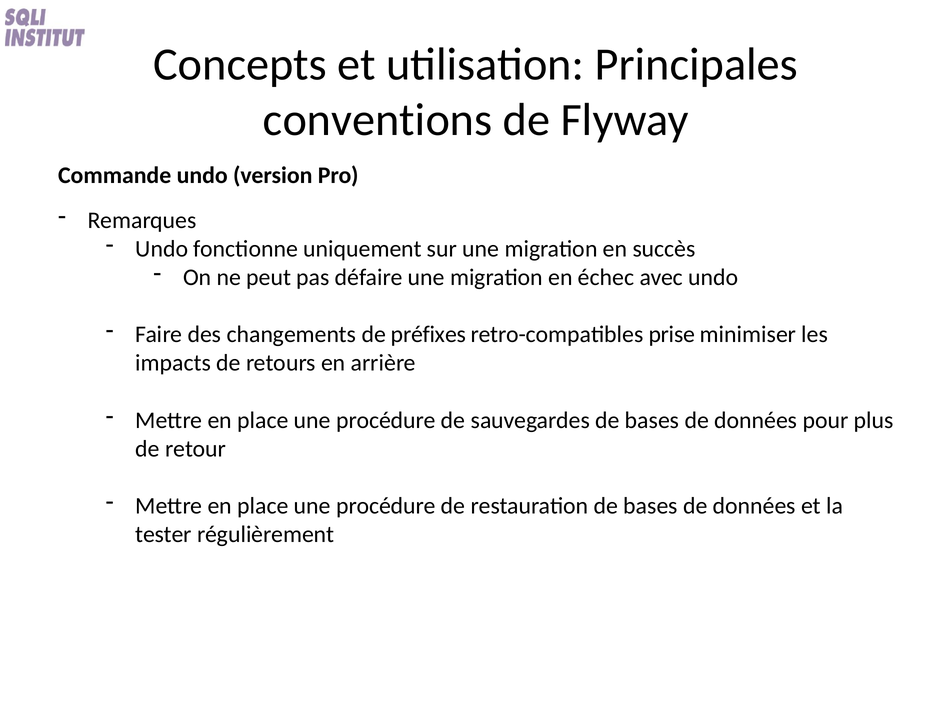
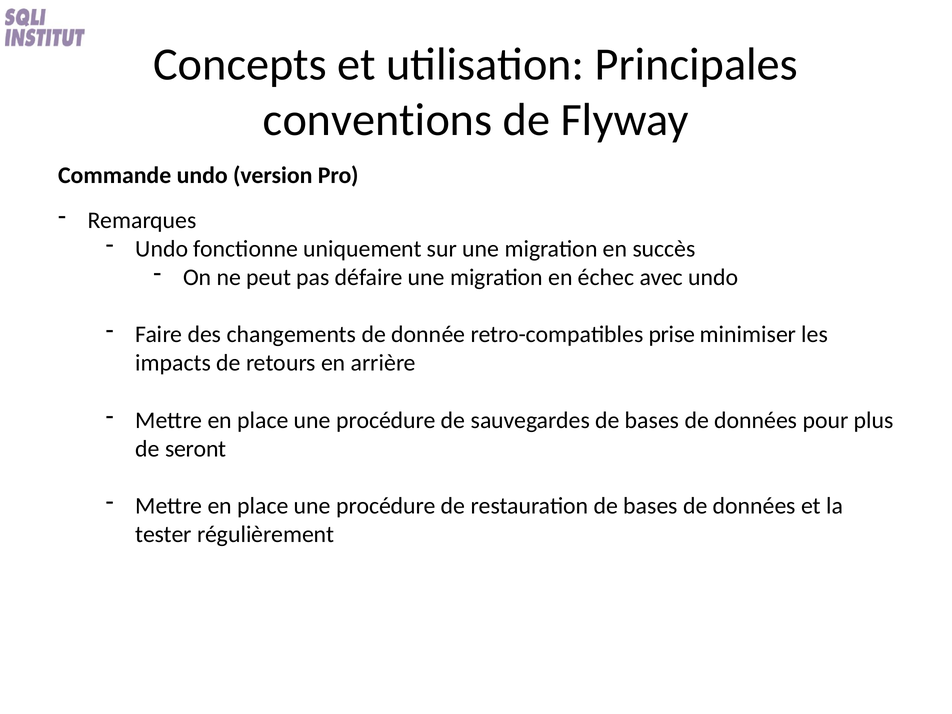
préfixes: préfixes -> donnée (428, 335)
retour: retour -> seront (196, 449)
